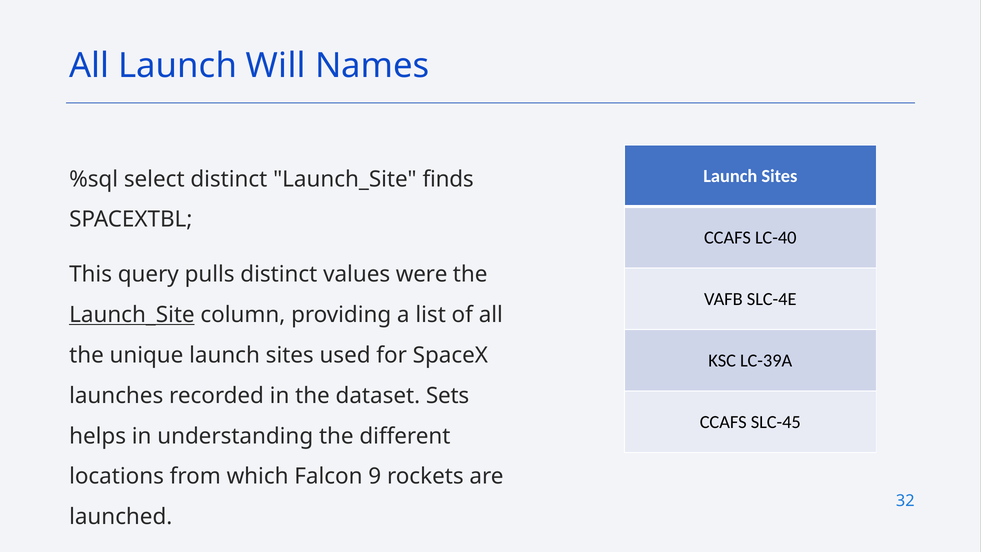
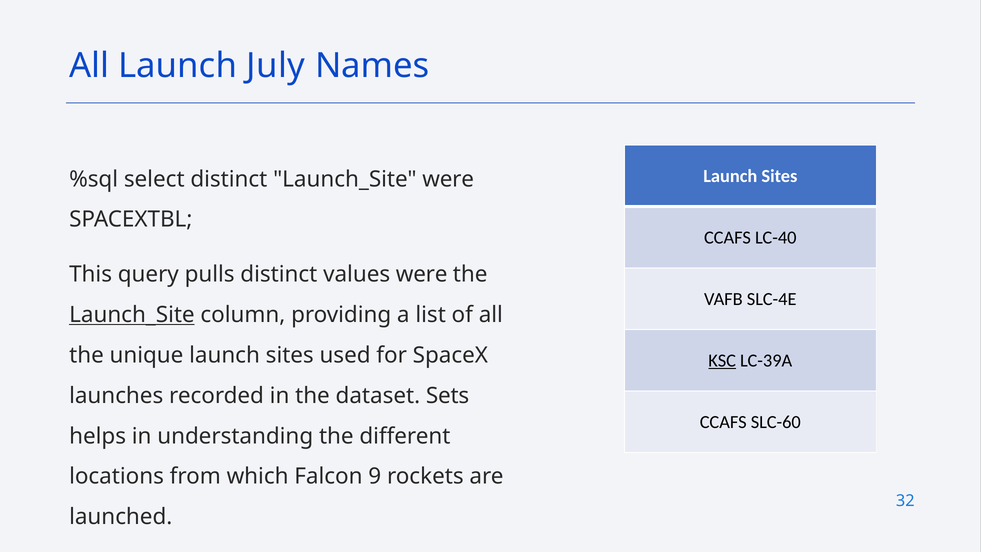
Will: Will -> July (276, 66)
Launch_Site finds: finds -> were (448, 179)
KSC underline: none -> present (722, 360)
SLC-45: SLC-45 -> SLC-60 (776, 422)
